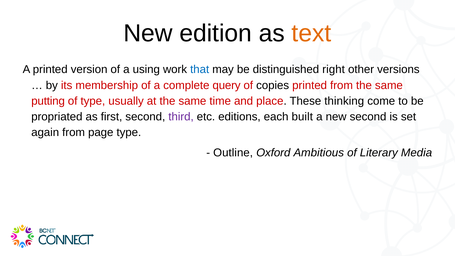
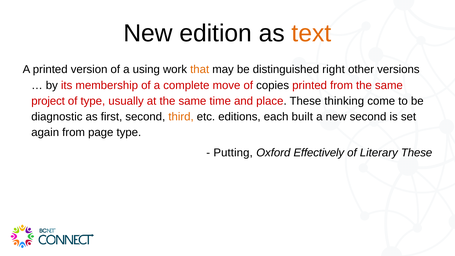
that colour: blue -> orange (200, 70)
query: query -> move (226, 85)
putting: putting -> project (48, 101)
propriated: propriated -> diagnostic (57, 117)
third colour: purple -> orange (181, 117)
Outline: Outline -> Putting (233, 153)
Ambitious: Ambitious -> Effectively (319, 153)
Literary Media: Media -> These (417, 153)
